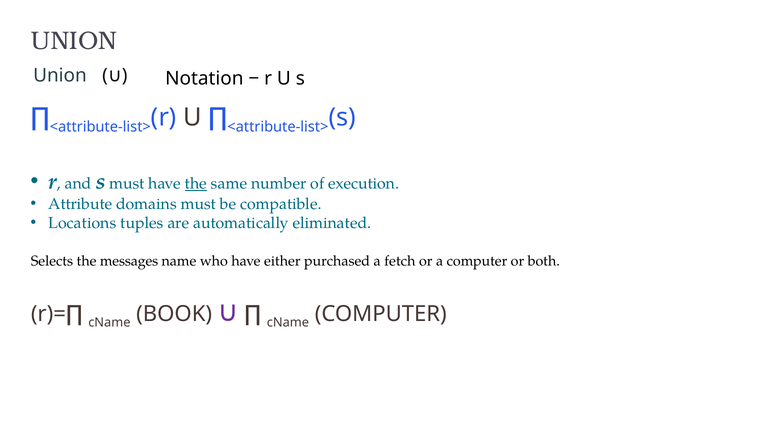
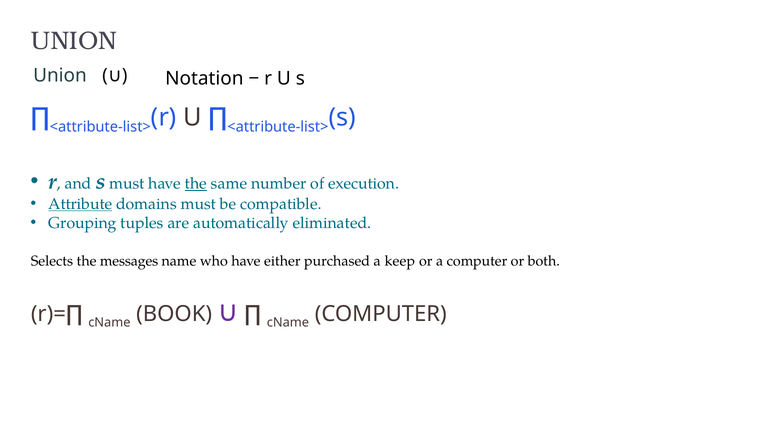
Attribute underline: none -> present (80, 204)
Locations: Locations -> Grouping (82, 223)
fetch: fetch -> keep (400, 261)
